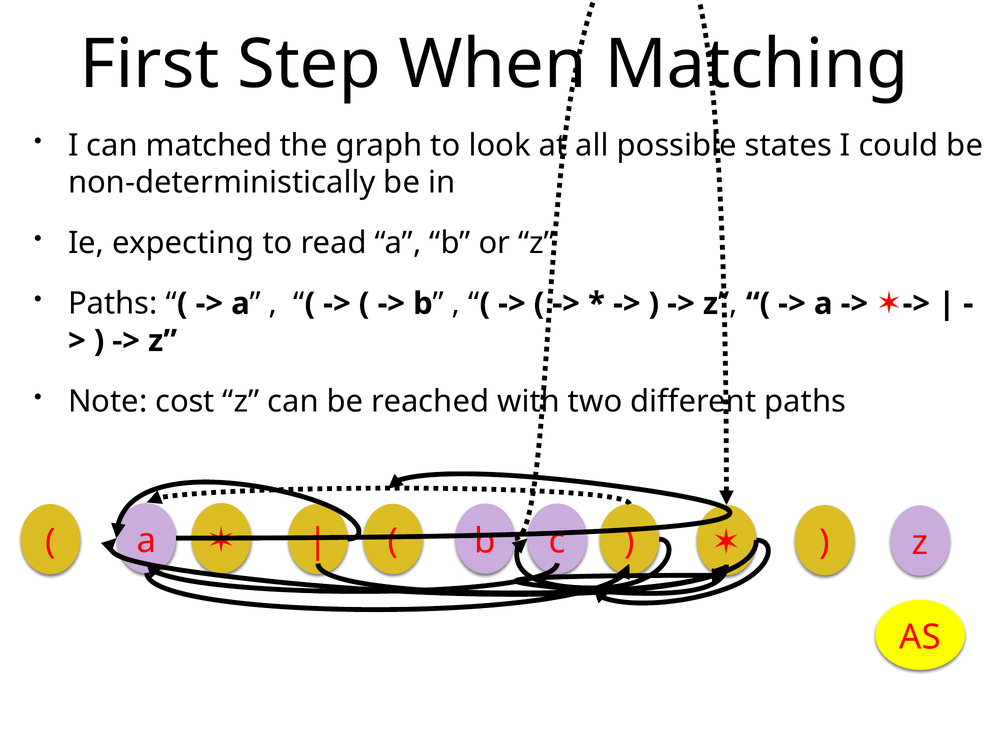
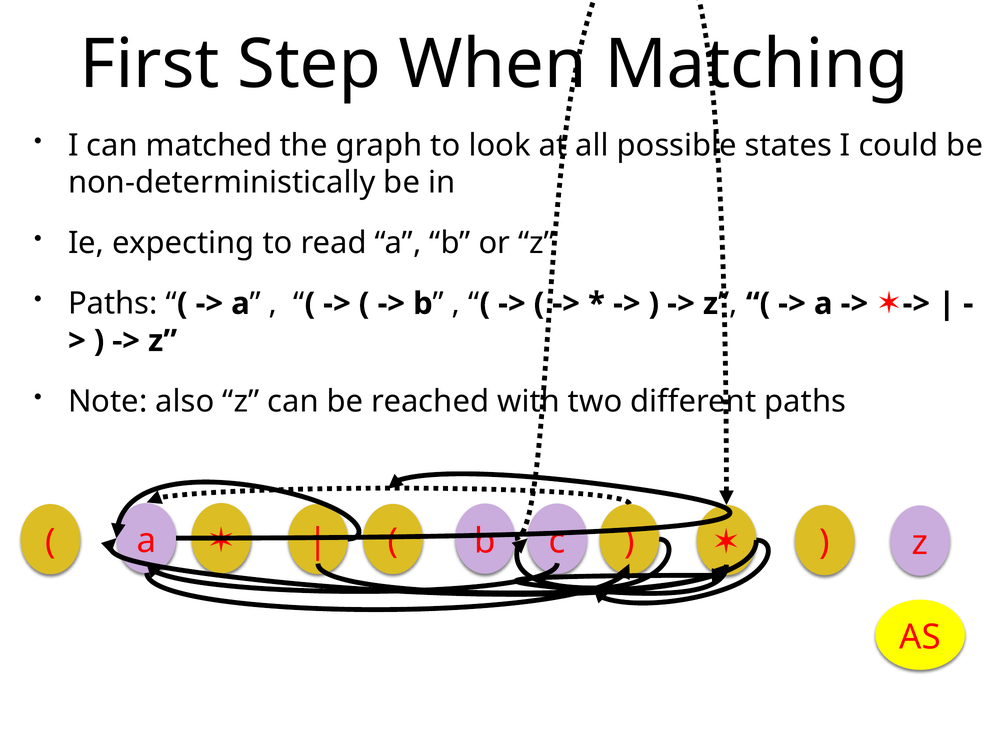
cost: cost -> also (185, 401)
